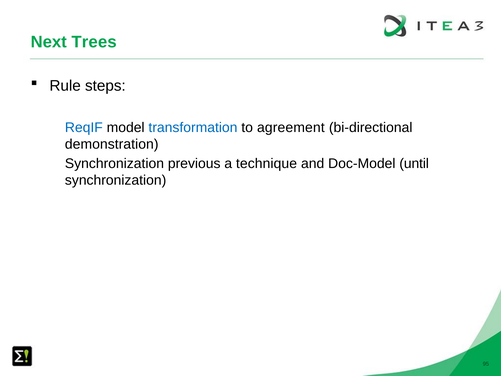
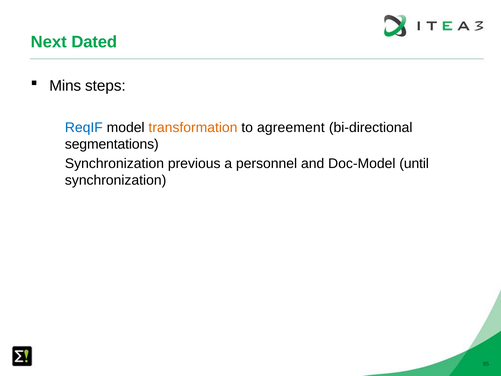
Trees: Trees -> Dated (94, 42)
Rule: Rule -> Mins (65, 86)
transformation colour: blue -> orange (193, 127)
demonstration: demonstration -> segmentations (112, 144)
technique: technique -> personnel (267, 164)
